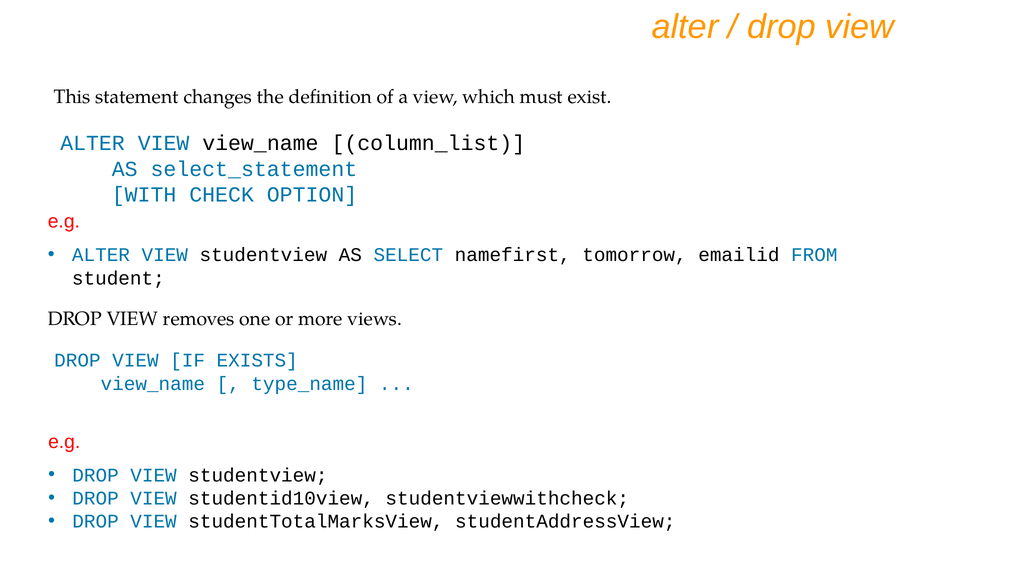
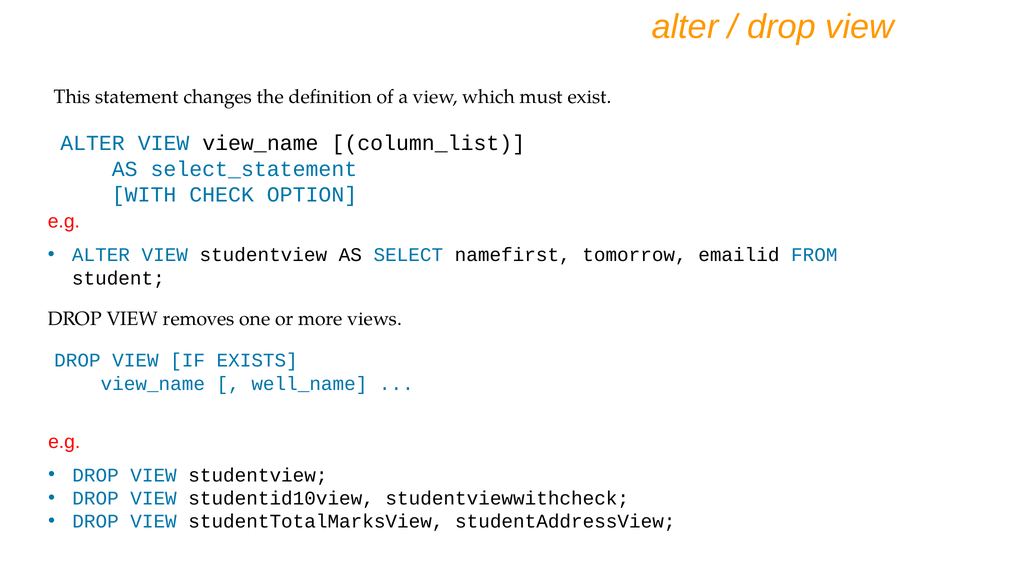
type_name: type_name -> well_name (309, 384)
